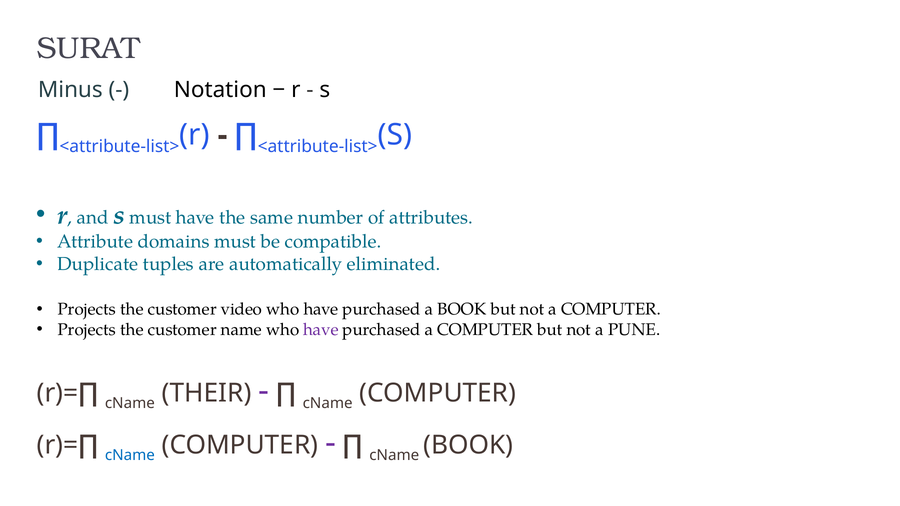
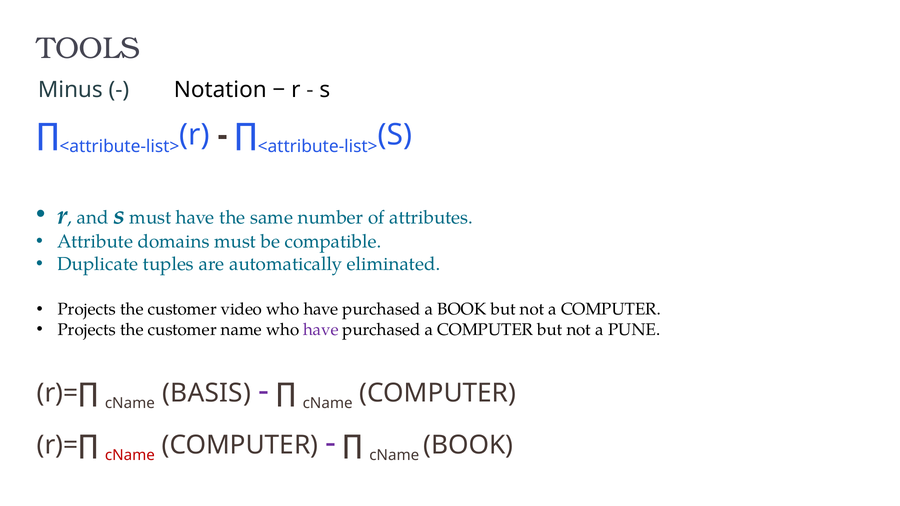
SURAT: SURAT -> TOOLS (88, 48)
THEIR: THEIR -> BASIS (207, 393)
cName colour: blue -> red (130, 456)
